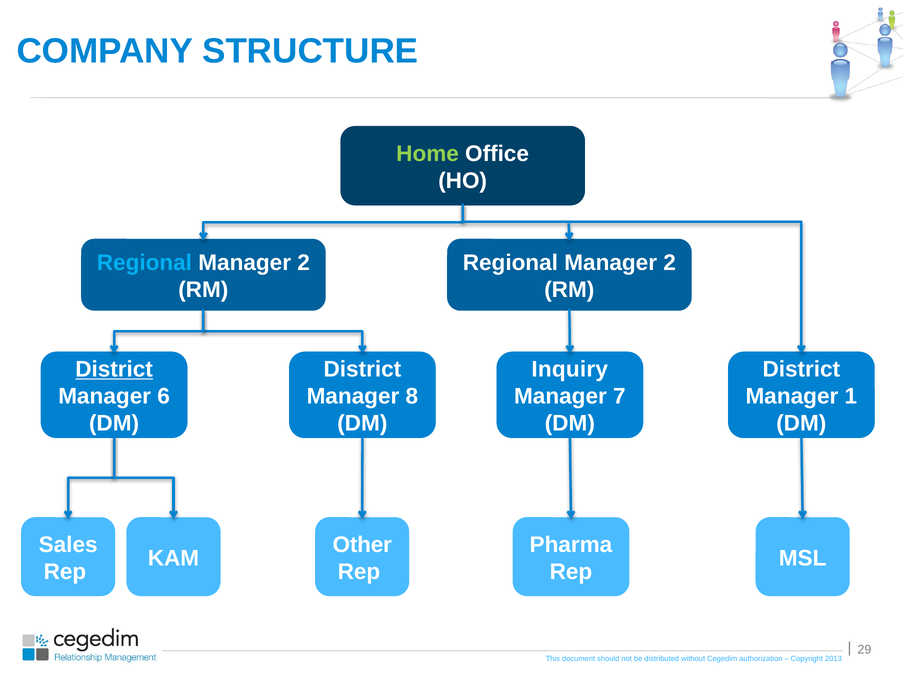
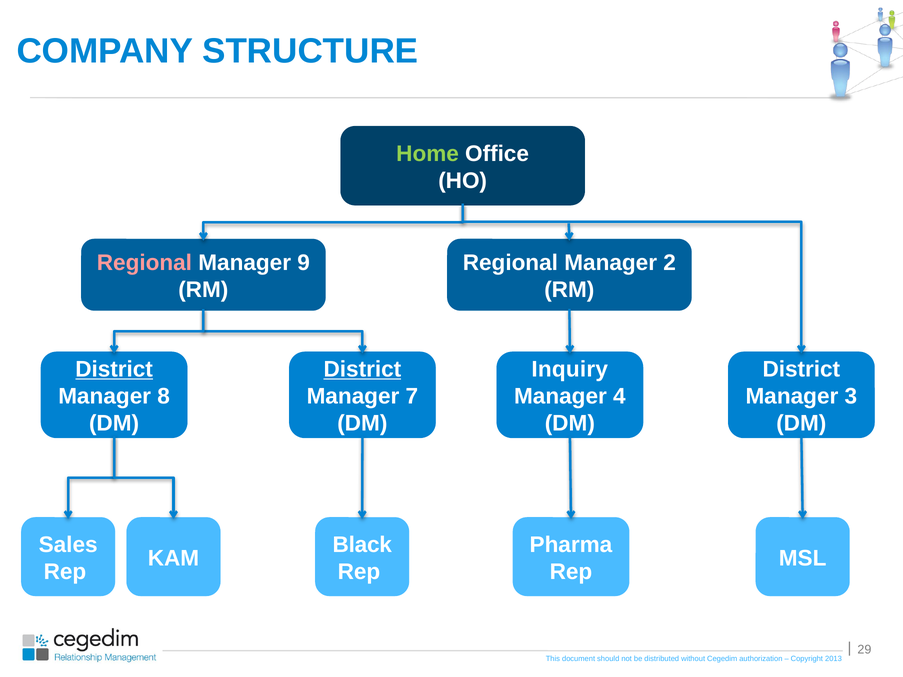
Regional colour: light blue -> pink (144, 263)
2: 2 -> 9 (304, 263)
District underline: none -> present (362, 369)
6: 6 -> 8 (164, 397)
8: 8 -> 7 (412, 397)
7: 7 -> 4 (619, 397)
1: 1 -> 3 (851, 397)
Other: Other -> Black (362, 545)
